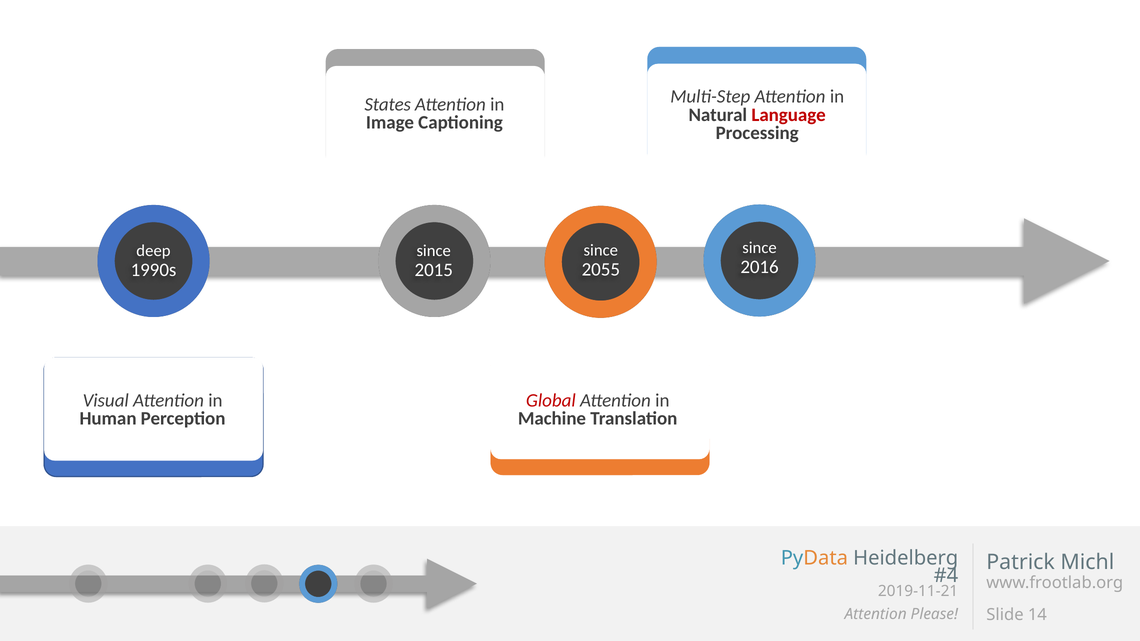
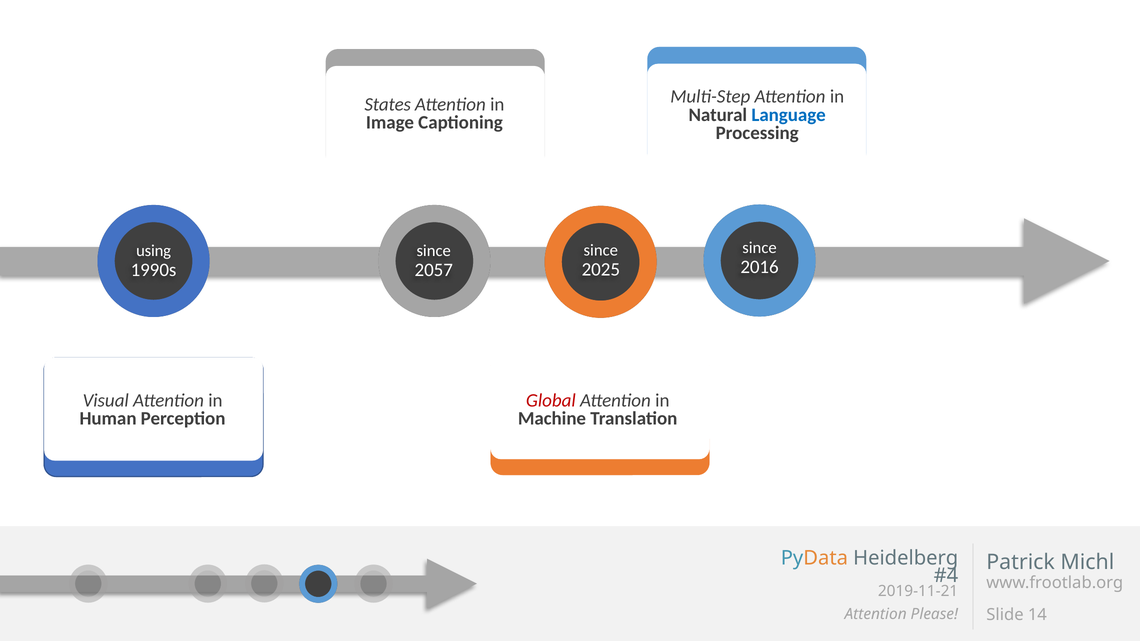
Language colour: red -> blue (789, 115)
deep: deep -> using (154, 251)
2055: 2055 -> 2025 (601, 269)
2015: 2015 -> 2057 (434, 270)
